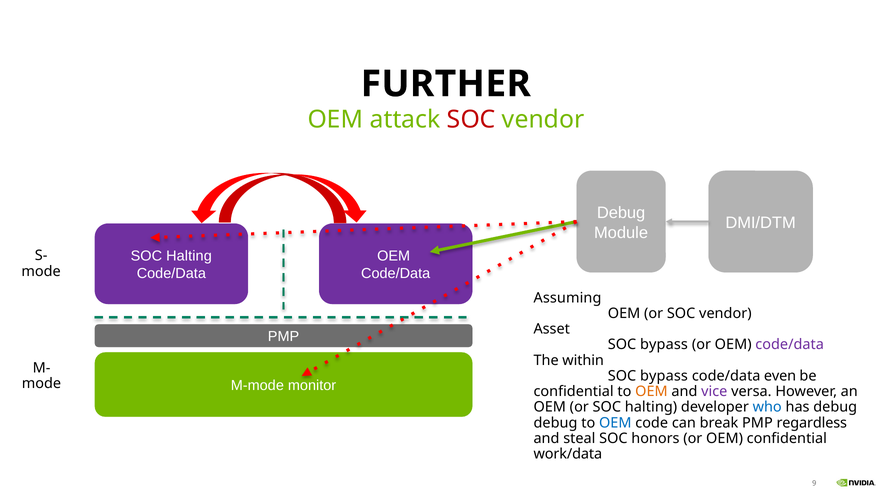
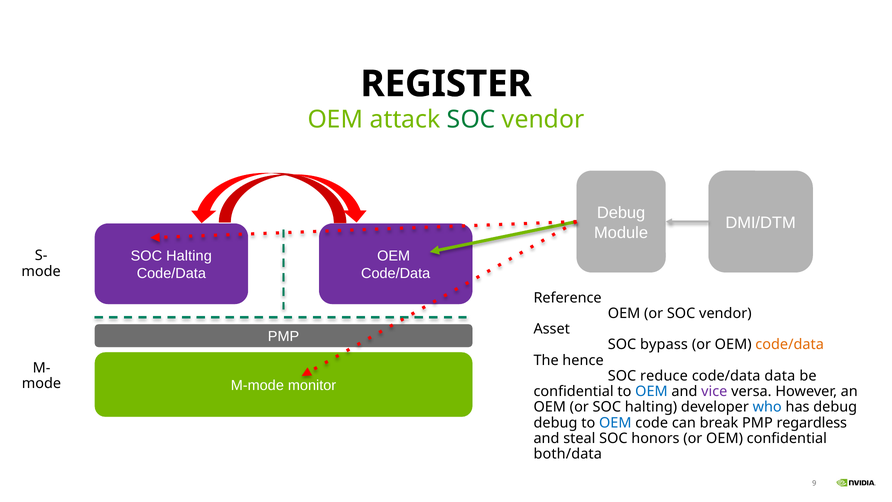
FURTHER: FURTHER -> REGISTER (446, 84)
SOC colour: red -> green (471, 119)
Assuming: Assuming -> Reference (568, 298)
code/data colour: purple -> orange (790, 344)
within: within -> hence (583, 360)
bypass: bypass -> reduce (664, 376)
even: even -> data (780, 376)
OEM colour: orange -> blue (651, 391)
work/data: work/data -> both/data (568, 454)
